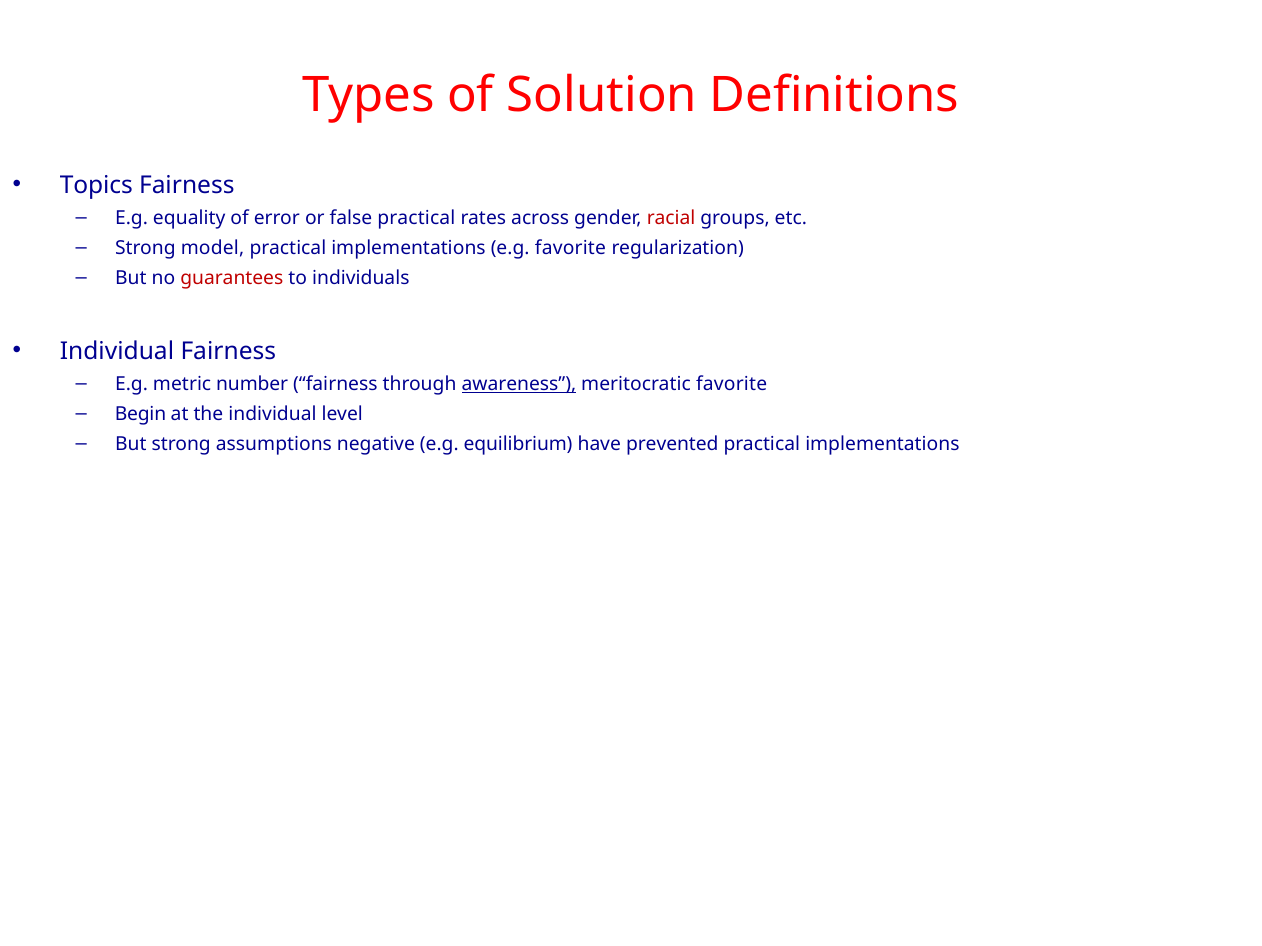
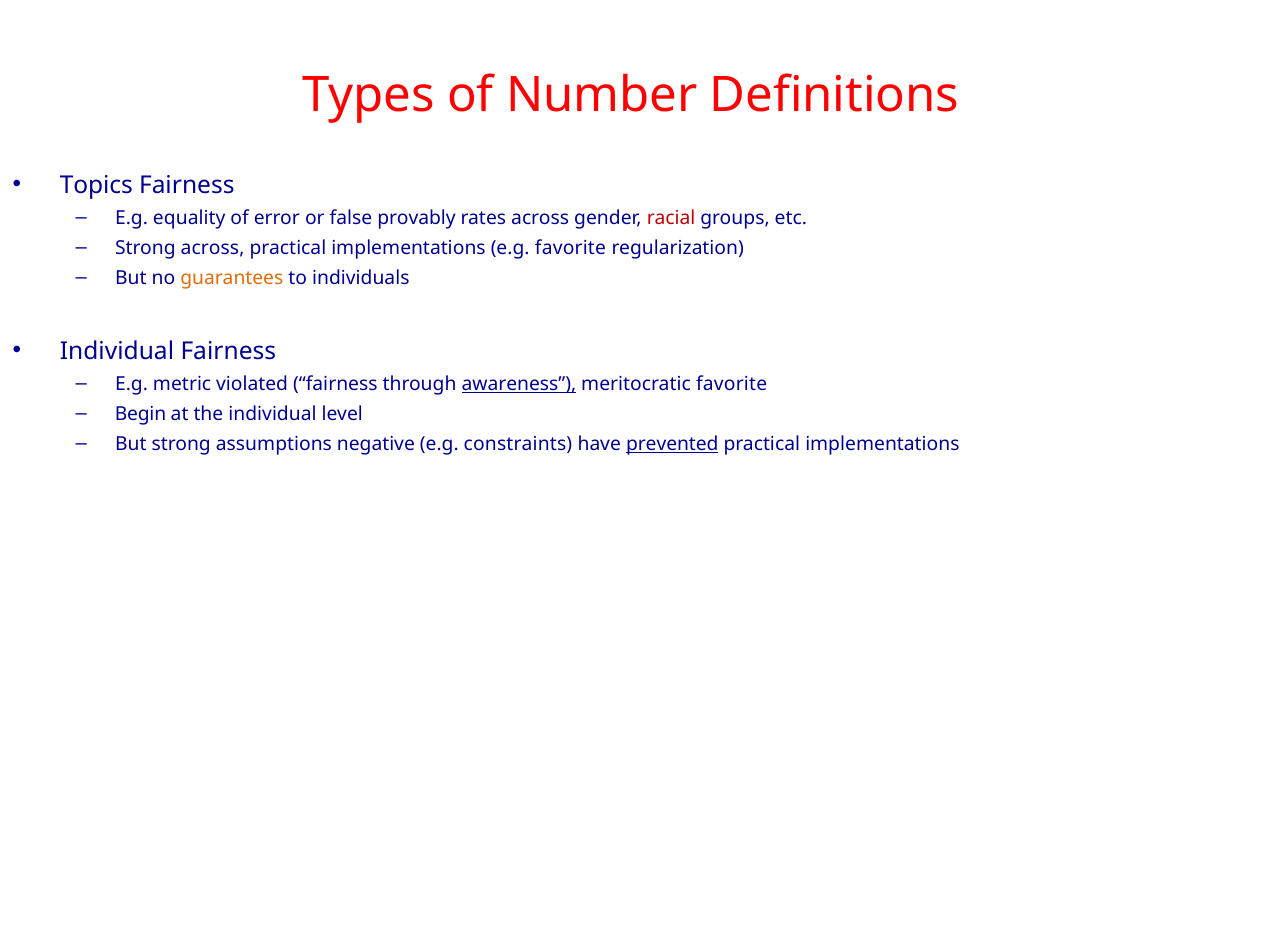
Solution: Solution -> Number (602, 95)
false practical: practical -> provably (416, 218)
Strong model: model -> across (213, 248)
guarantees colour: red -> orange (232, 278)
number: number -> violated (252, 384)
equilibrium: equilibrium -> constraints (518, 445)
prevented underline: none -> present (672, 445)
